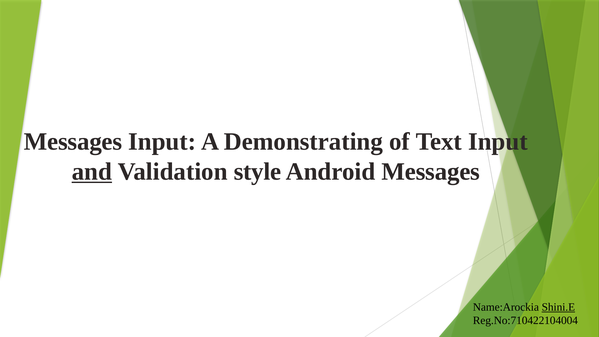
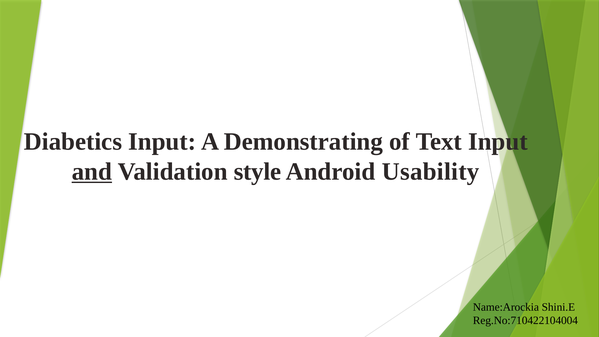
Messages: Messages -> Diabetics (73, 142)
Android Messages: Messages -> Usability (431, 172)
Shini.E underline: present -> none (558, 307)
